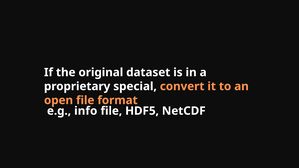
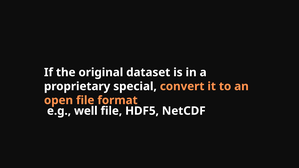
info: info -> well (86, 111)
